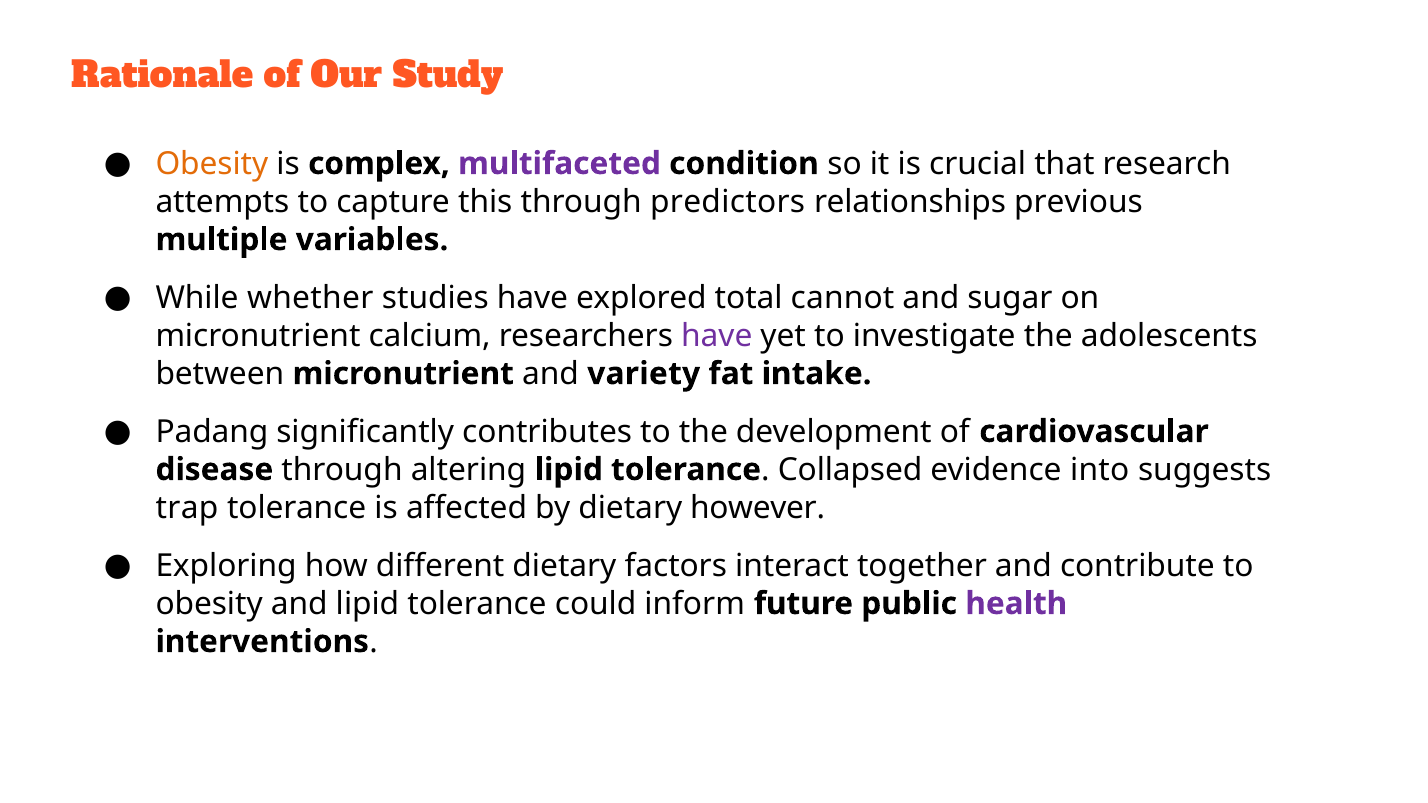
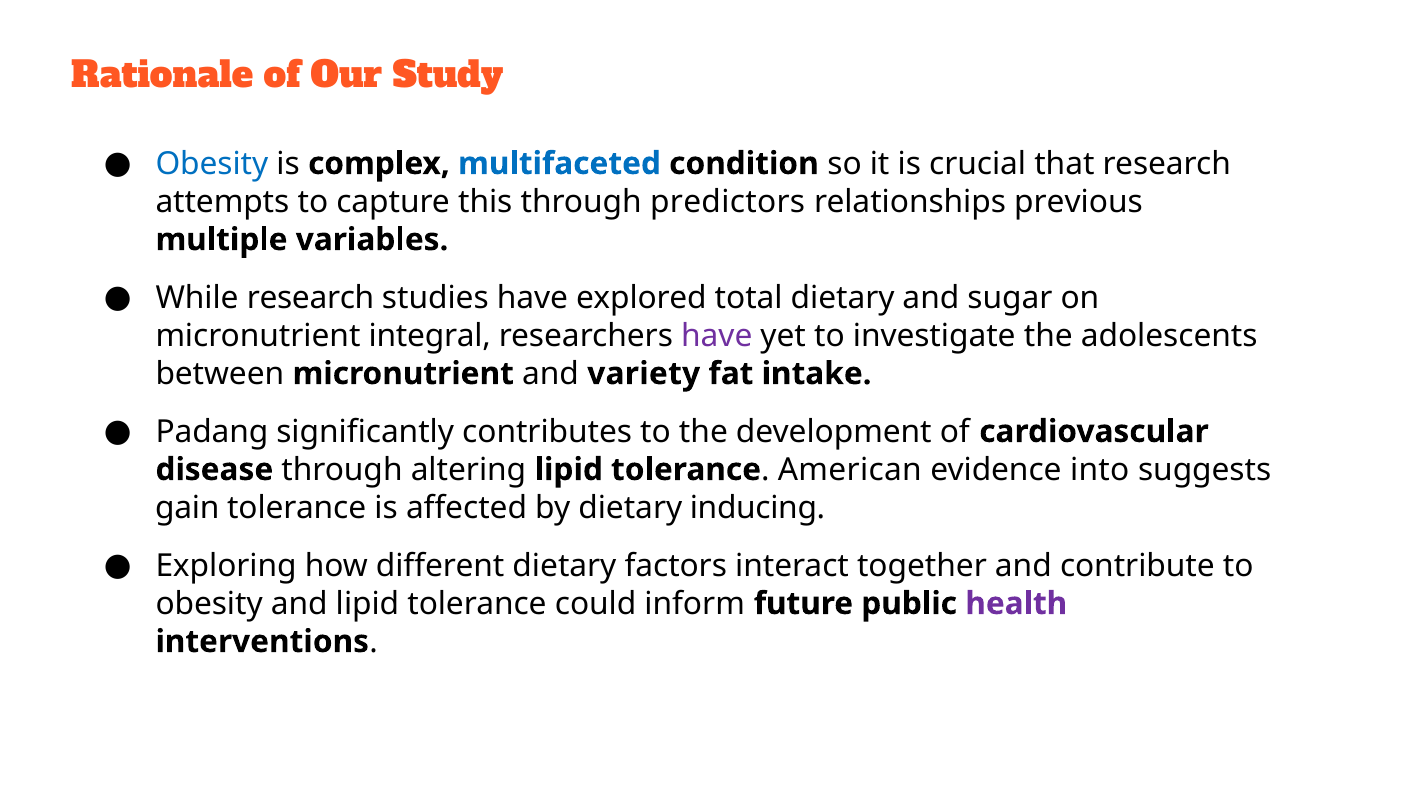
Obesity colour: orange -> blue (212, 164)
multifaceted colour: purple -> blue (559, 164)
While whether: whether -> research (311, 298)
total cannot: cannot -> dietary (843, 298)
calcium: calcium -> integral (430, 336)
Collapsed: Collapsed -> American (850, 470)
trap: trap -> gain (187, 508)
however: however -> inducing (758, 508)
